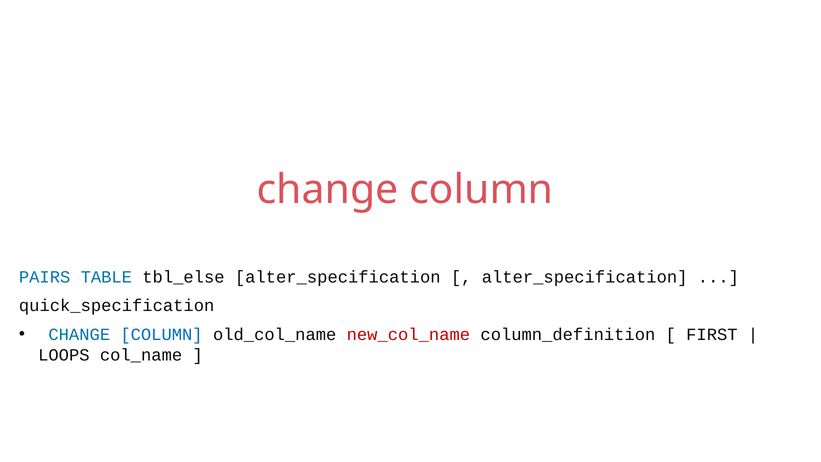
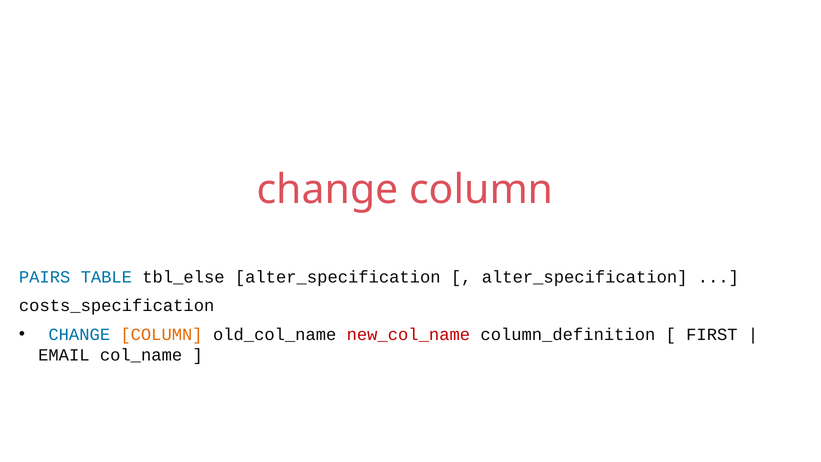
quick_specification: quick_specification -> costs_specification (117, 306)
COLUMN colour: blue -> orange (162, 334)
LOOPS: LOOPS -> EMAIL (64, 355)
